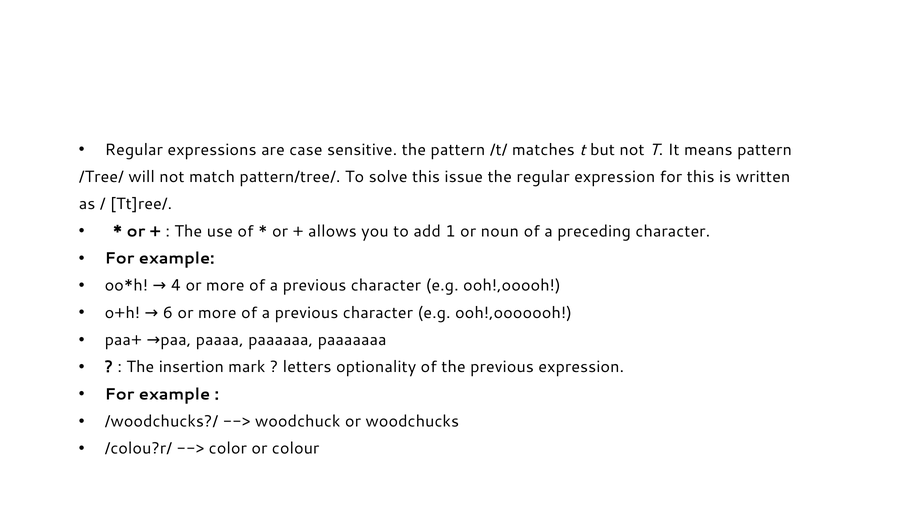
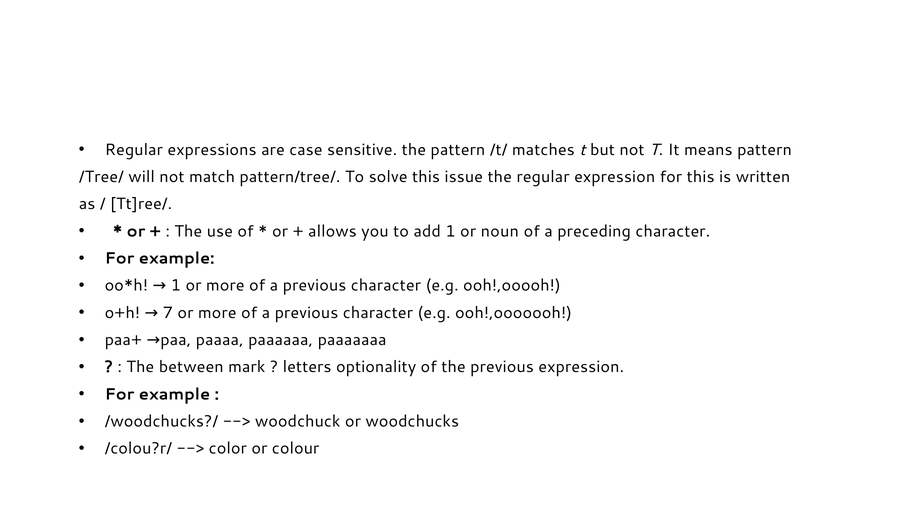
4: 4 -> 1 (176, 286)
6: 6 -> 7 (168, 313)
insertion: insertion -> between (191, 367)
